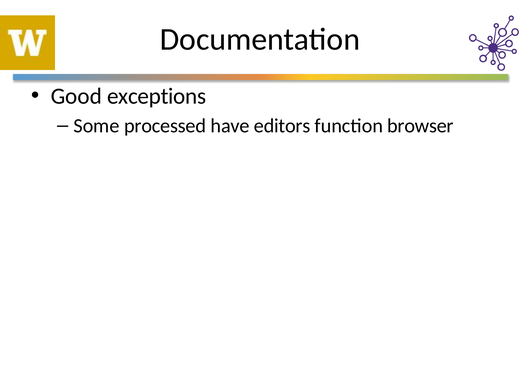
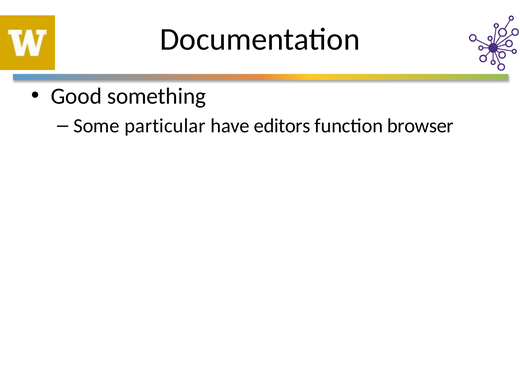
exceptions: exceptions -> something (156, 96)
processed: processed -> particular (165, 126)
